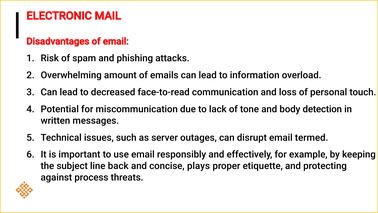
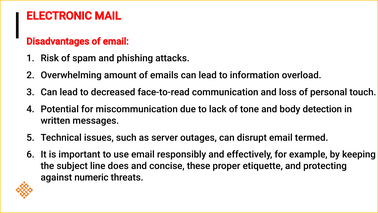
back: back -> does (118, 166)
plays: plays -> these (199, 166)
process: process -> numeric (91, 177)
